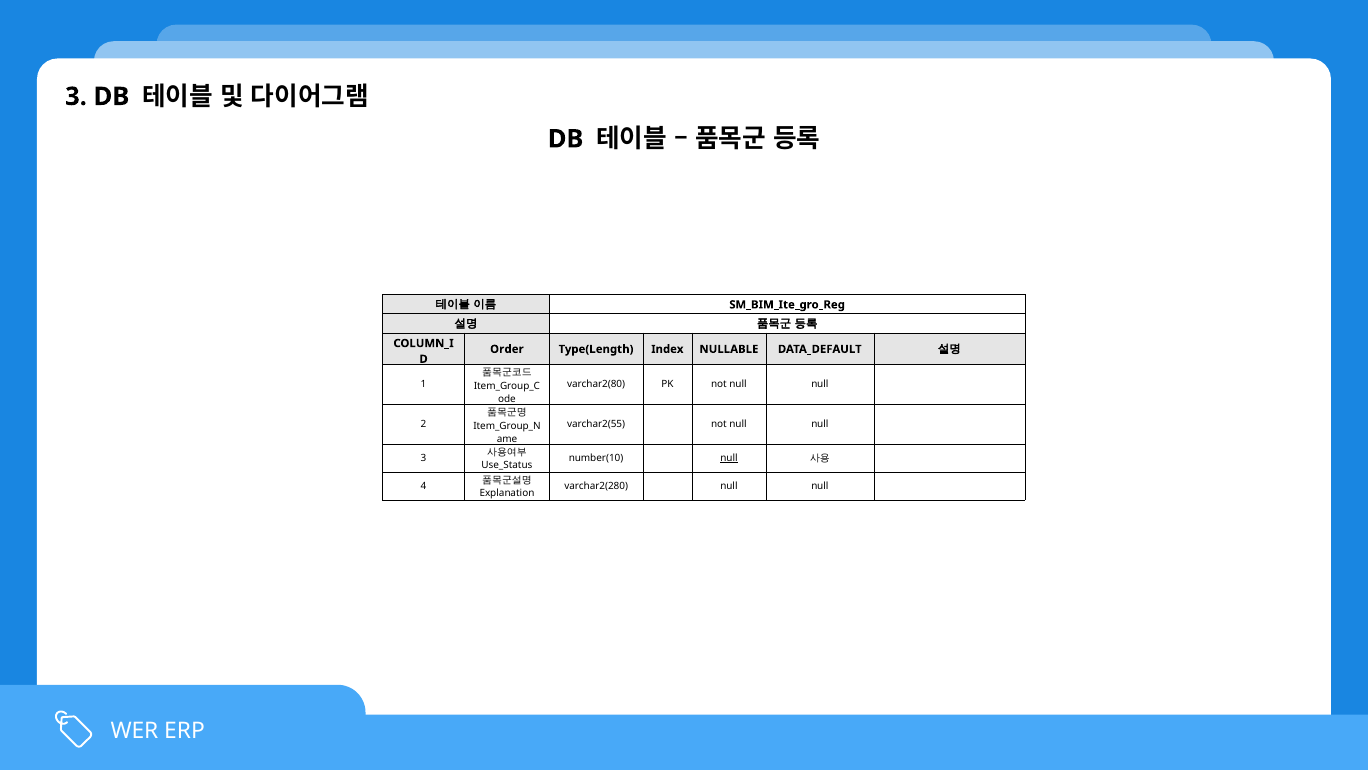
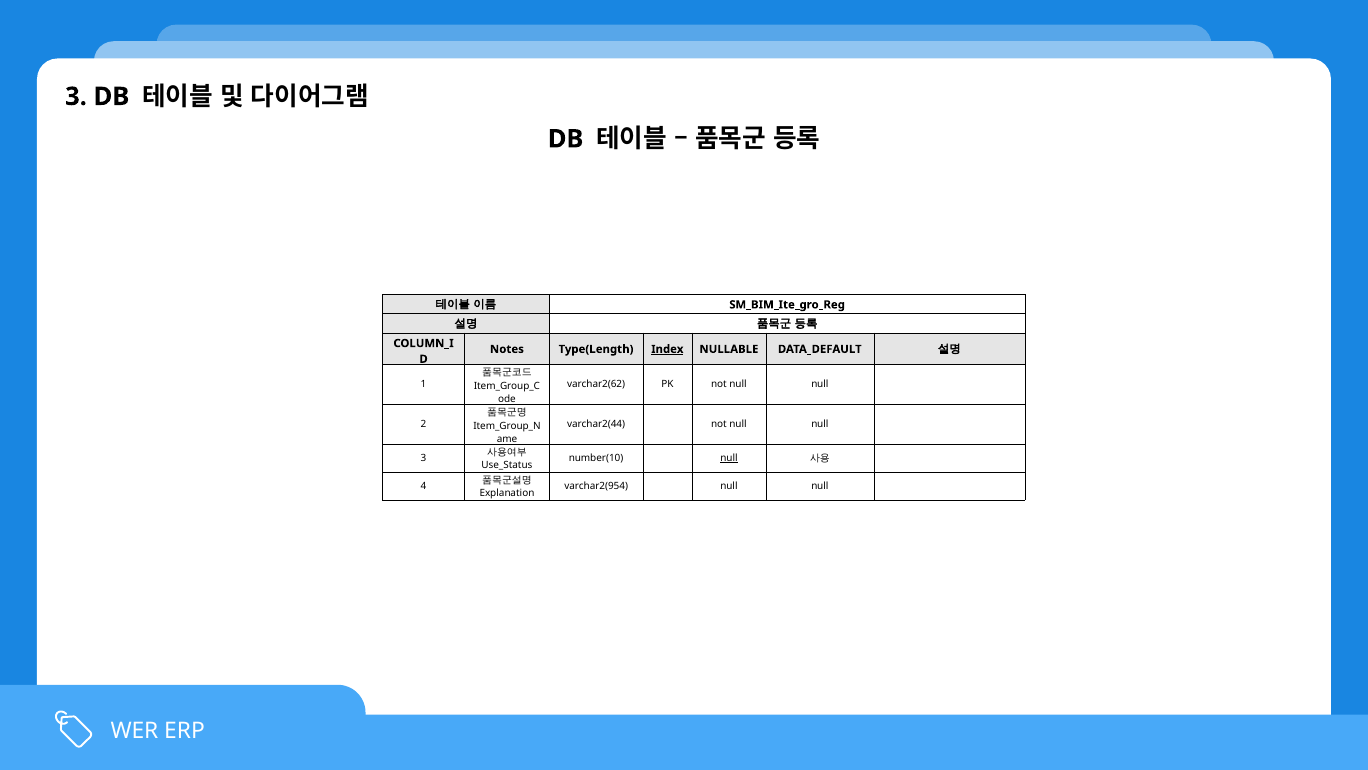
Order: Order -> Notes (507, 349)
Index underline: none -> present (667, 349)
varchar2(80: varchar2(80 -> varchar2(62 (596, 384)
varchar2(55: varchar2(55 -> varchar2(44 (596, 424)
varchar2(280: varchar2(280 -> varchar2(954 (596, 486)
